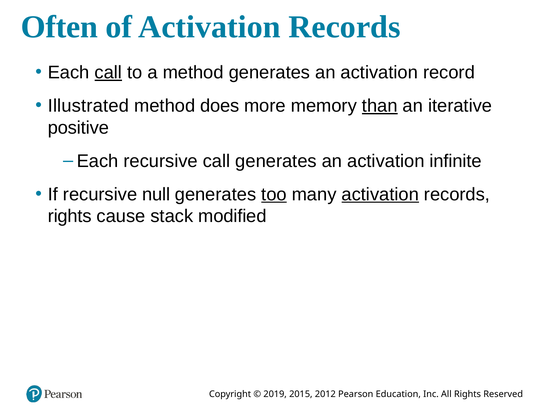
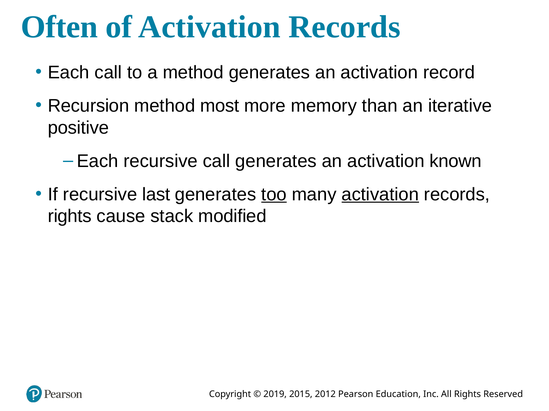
call underline: present -> none (108, 73)
Illustrated: Illustrated -> Recursion (89, 106)
does: does -> most (220, 106)
than underline: present -> none (380, 106)
infinite: infinite -> known (456, 161)
null: null -> last (156, 195)
